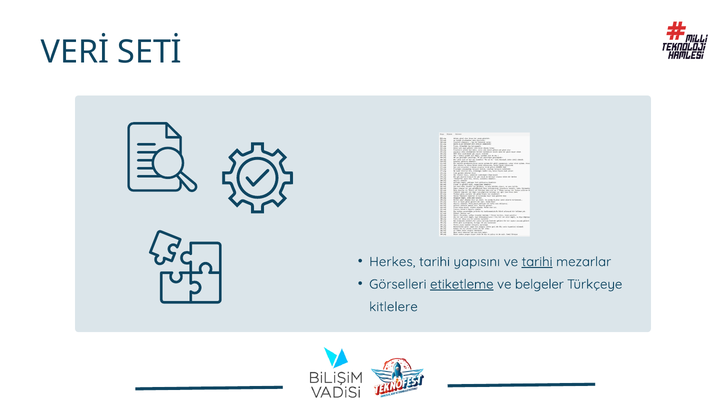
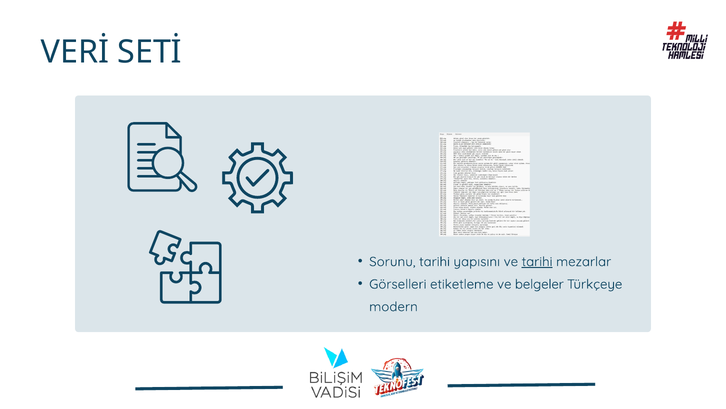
Herkes: Herkes -> Sorunu (392, 261)
etiketleme underline: present -> none (462, 284)
kitlelere: kitlelere -> modern (393, 306)
